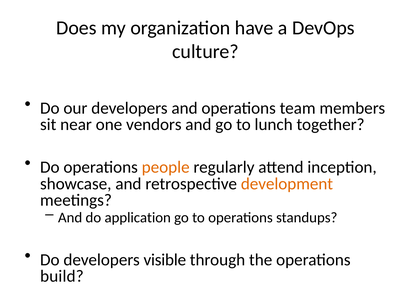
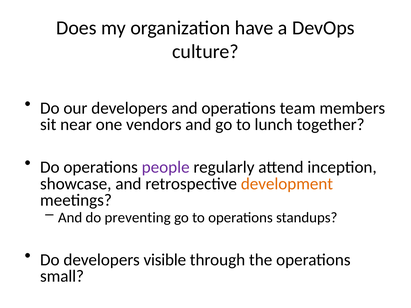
people colour: orange -> purple (166, 167)
application: application -> preventing (138, 218)
build: build -> small (62, 276)
